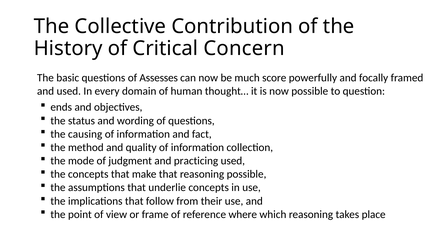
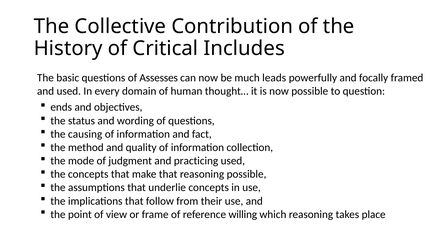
Concern: Concern -> Includes (244, 48)
score: score -> leads (274, 78)
where: where -> willing (243, 214)
